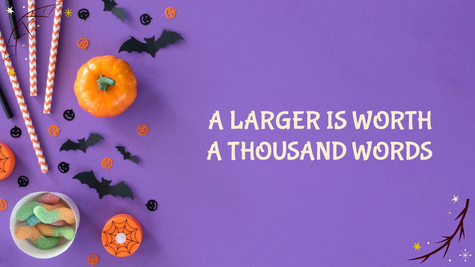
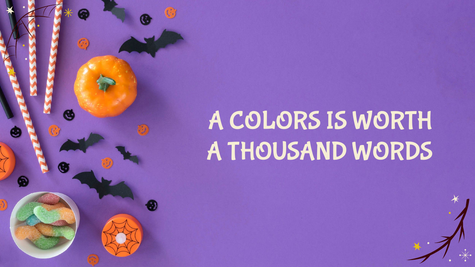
LARGER: LARGER -> COLORS (275, 120)
